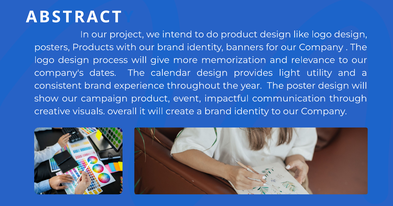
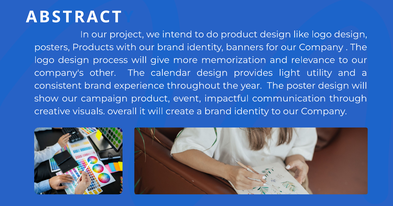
dates: dates -> other (103, 73)
